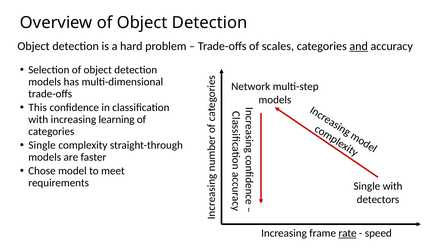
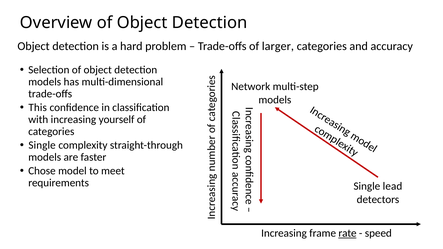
scales: scales -> larger (278, 46)
and underline: present -> none (359, 46)
learning: learning -> yourself (117, 120)
Single with: with -> lead (392, 186)
